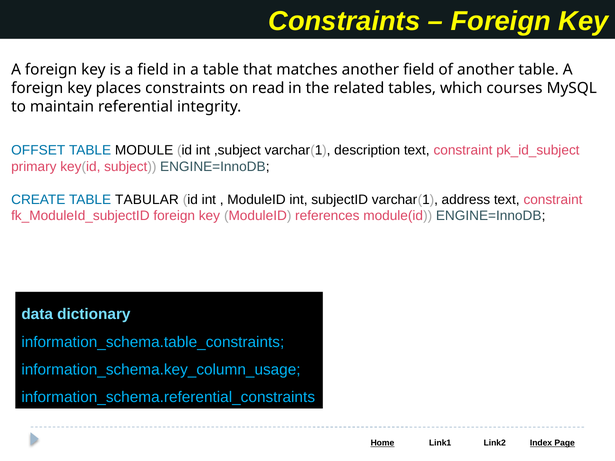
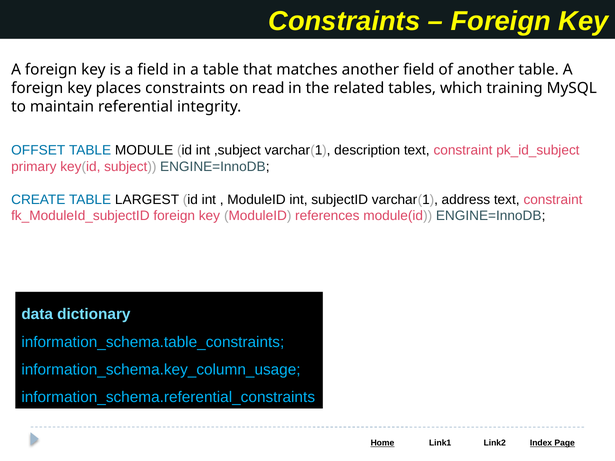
courses: courses -> training (515, 88)
TABULAR: TABULAR -> LARGEST (147, 200)
